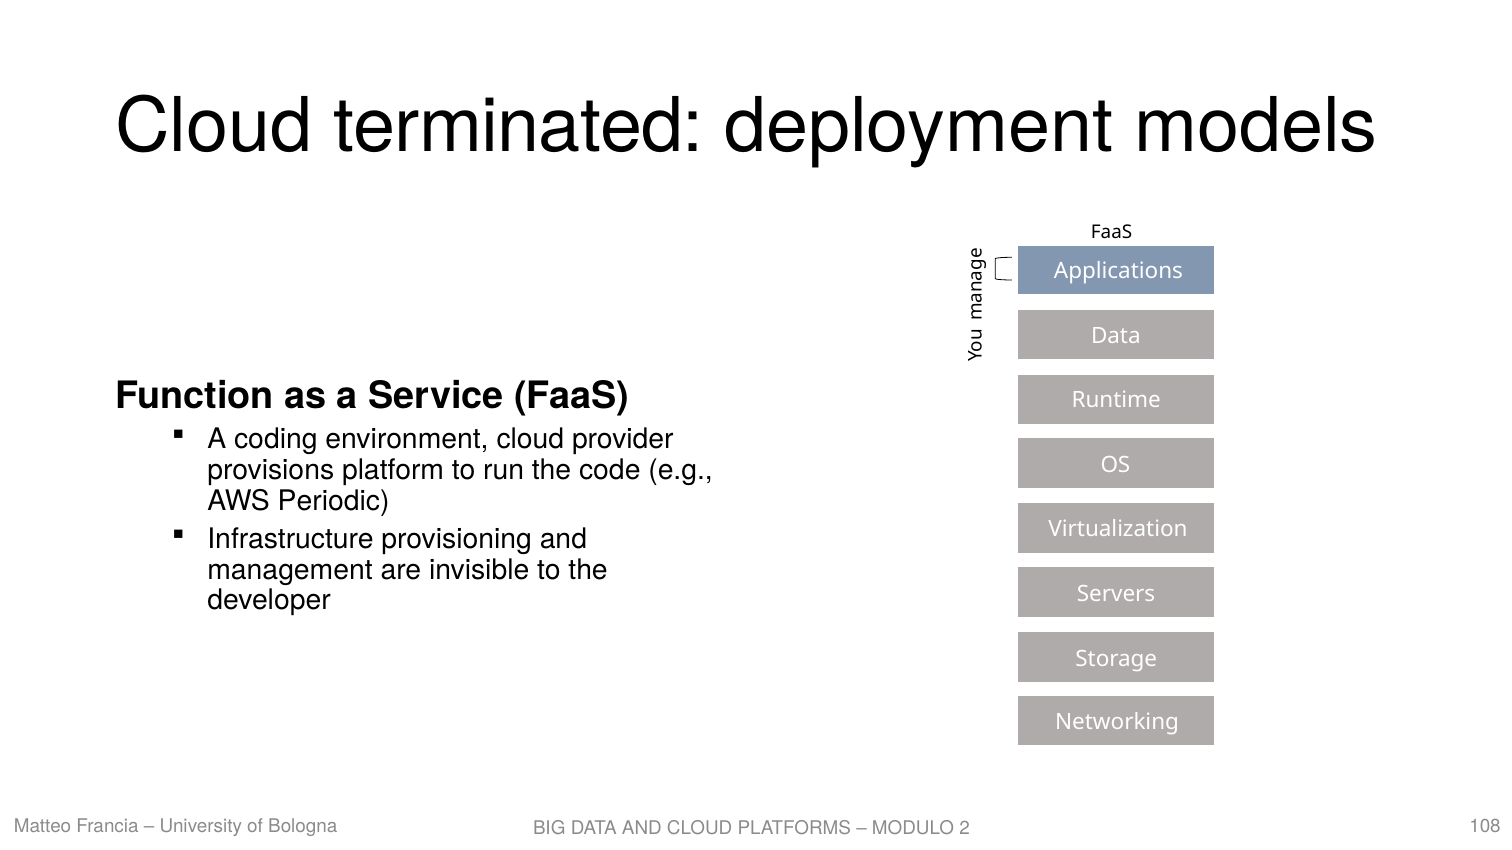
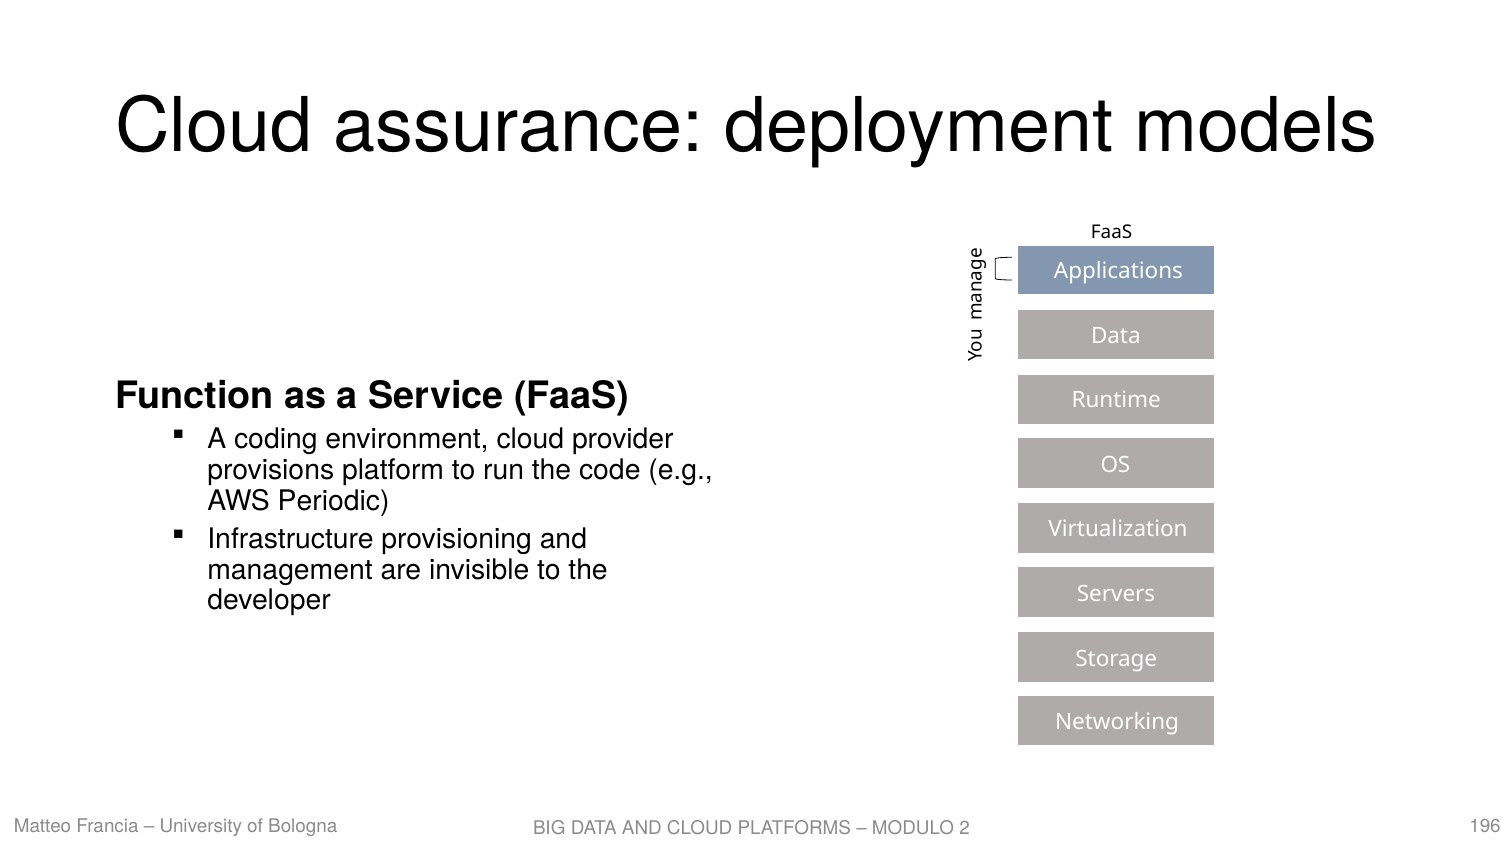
terminated: terminated -> assurance (518, 127)
108: 108 -> 196 (1485, 827)
